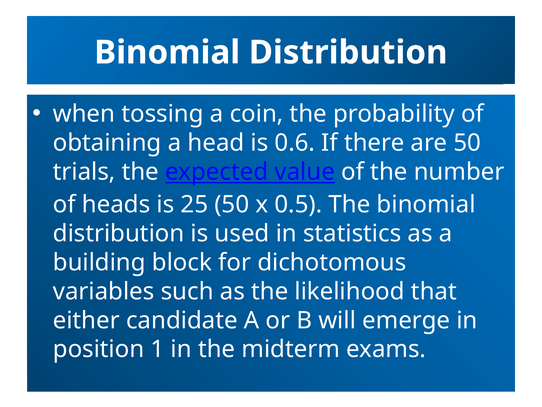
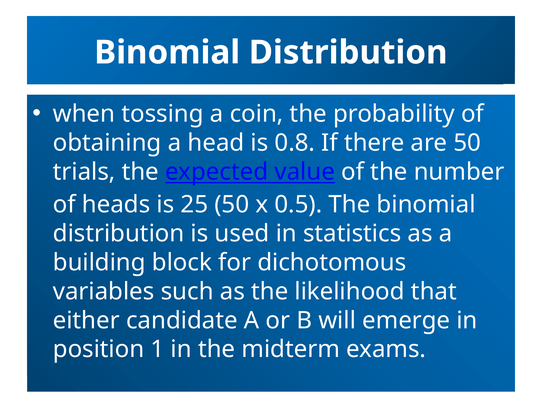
0.6: 0.6 -> 0.8 (295, 143)
